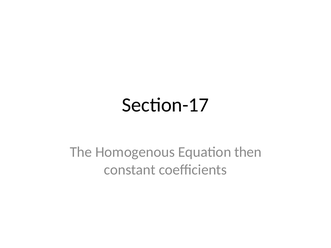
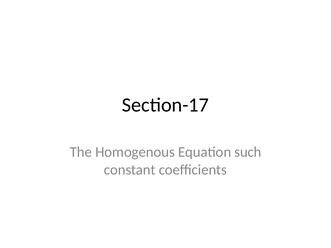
then: then -> such (248, 152)
